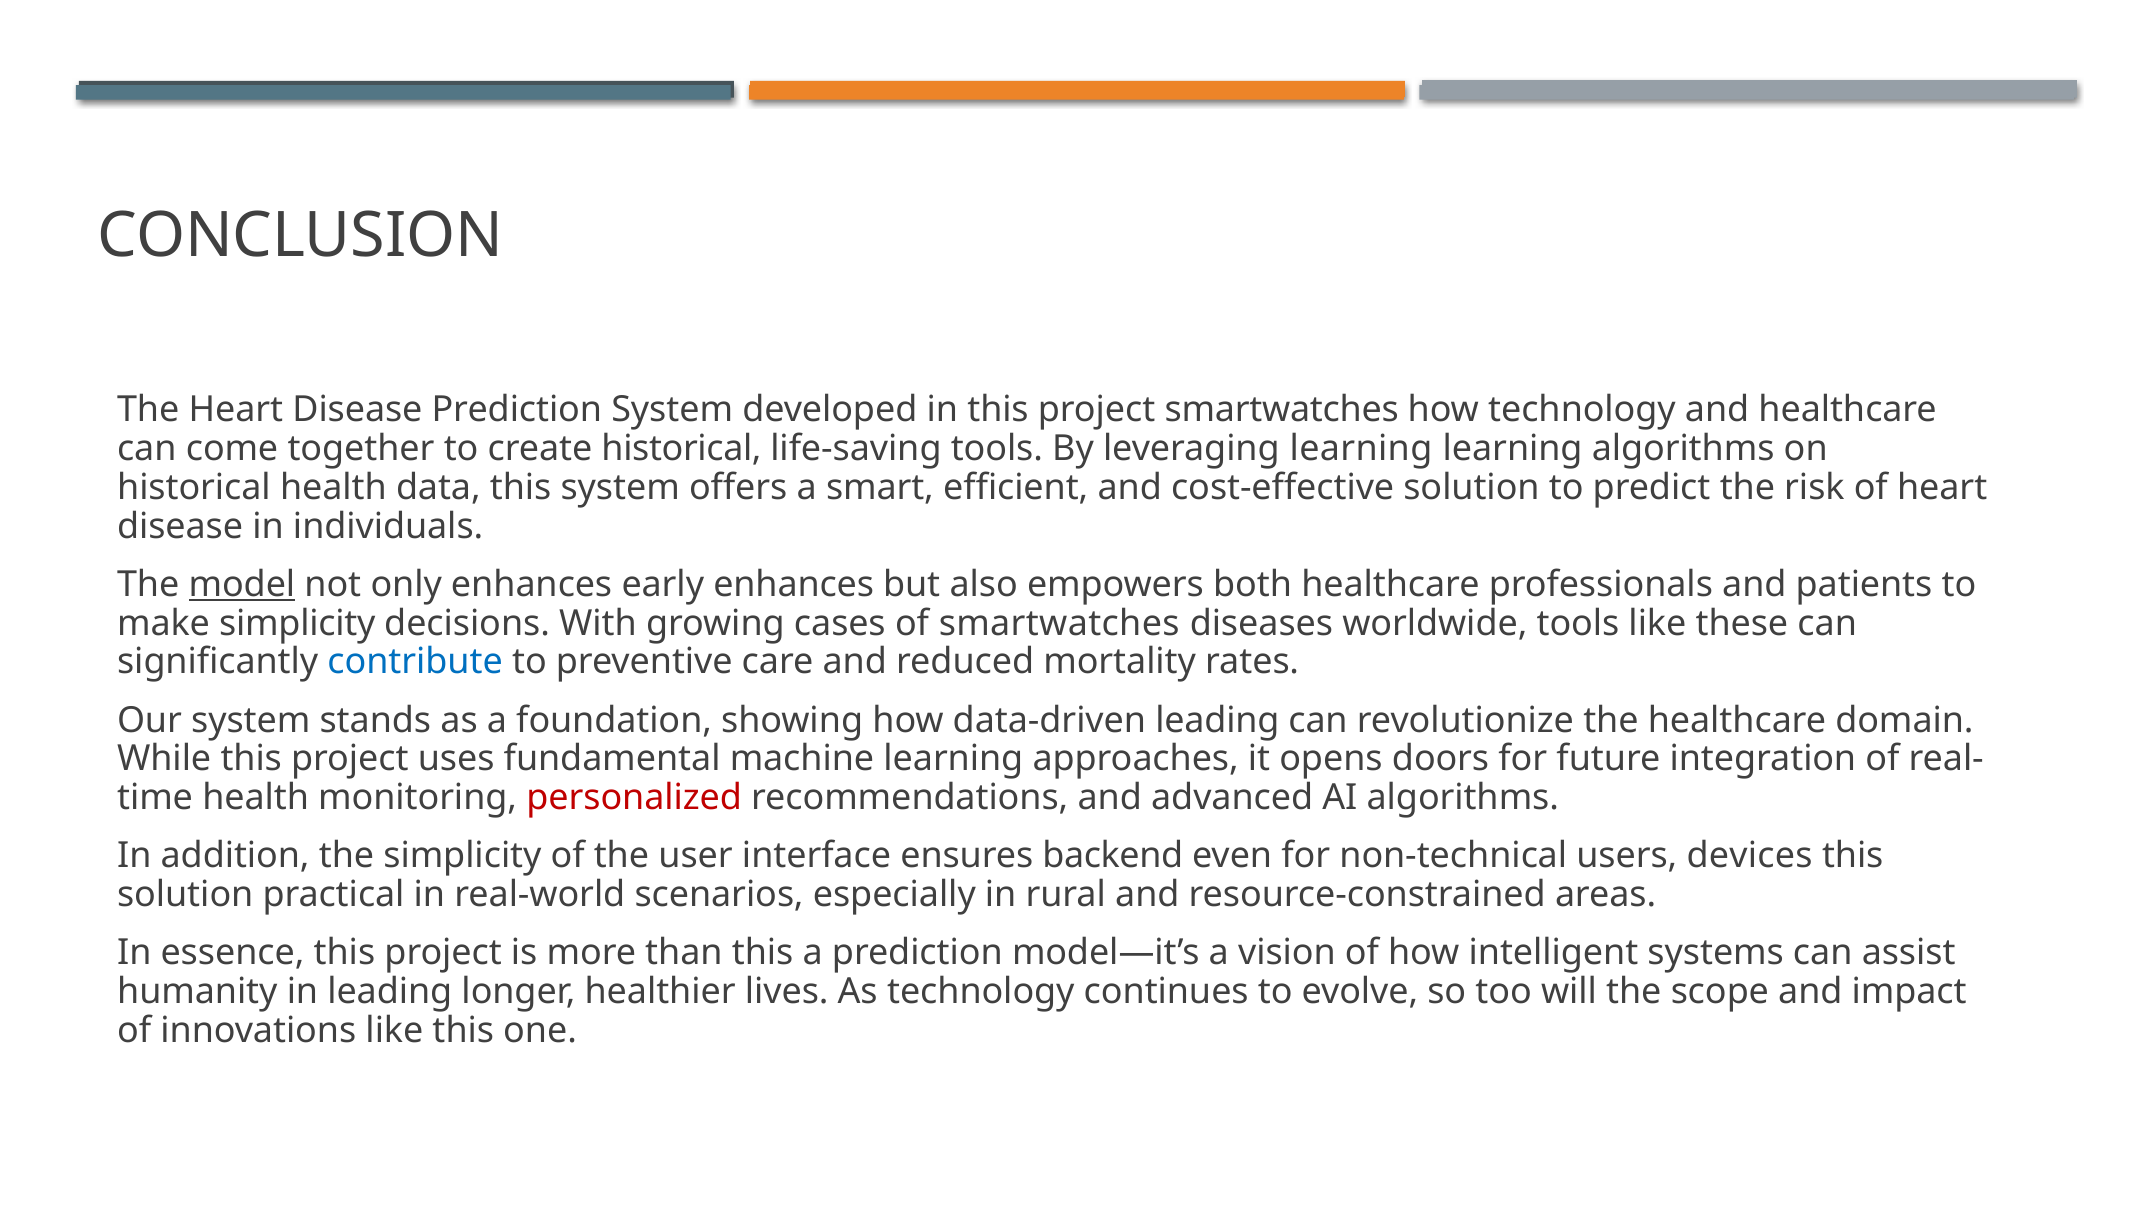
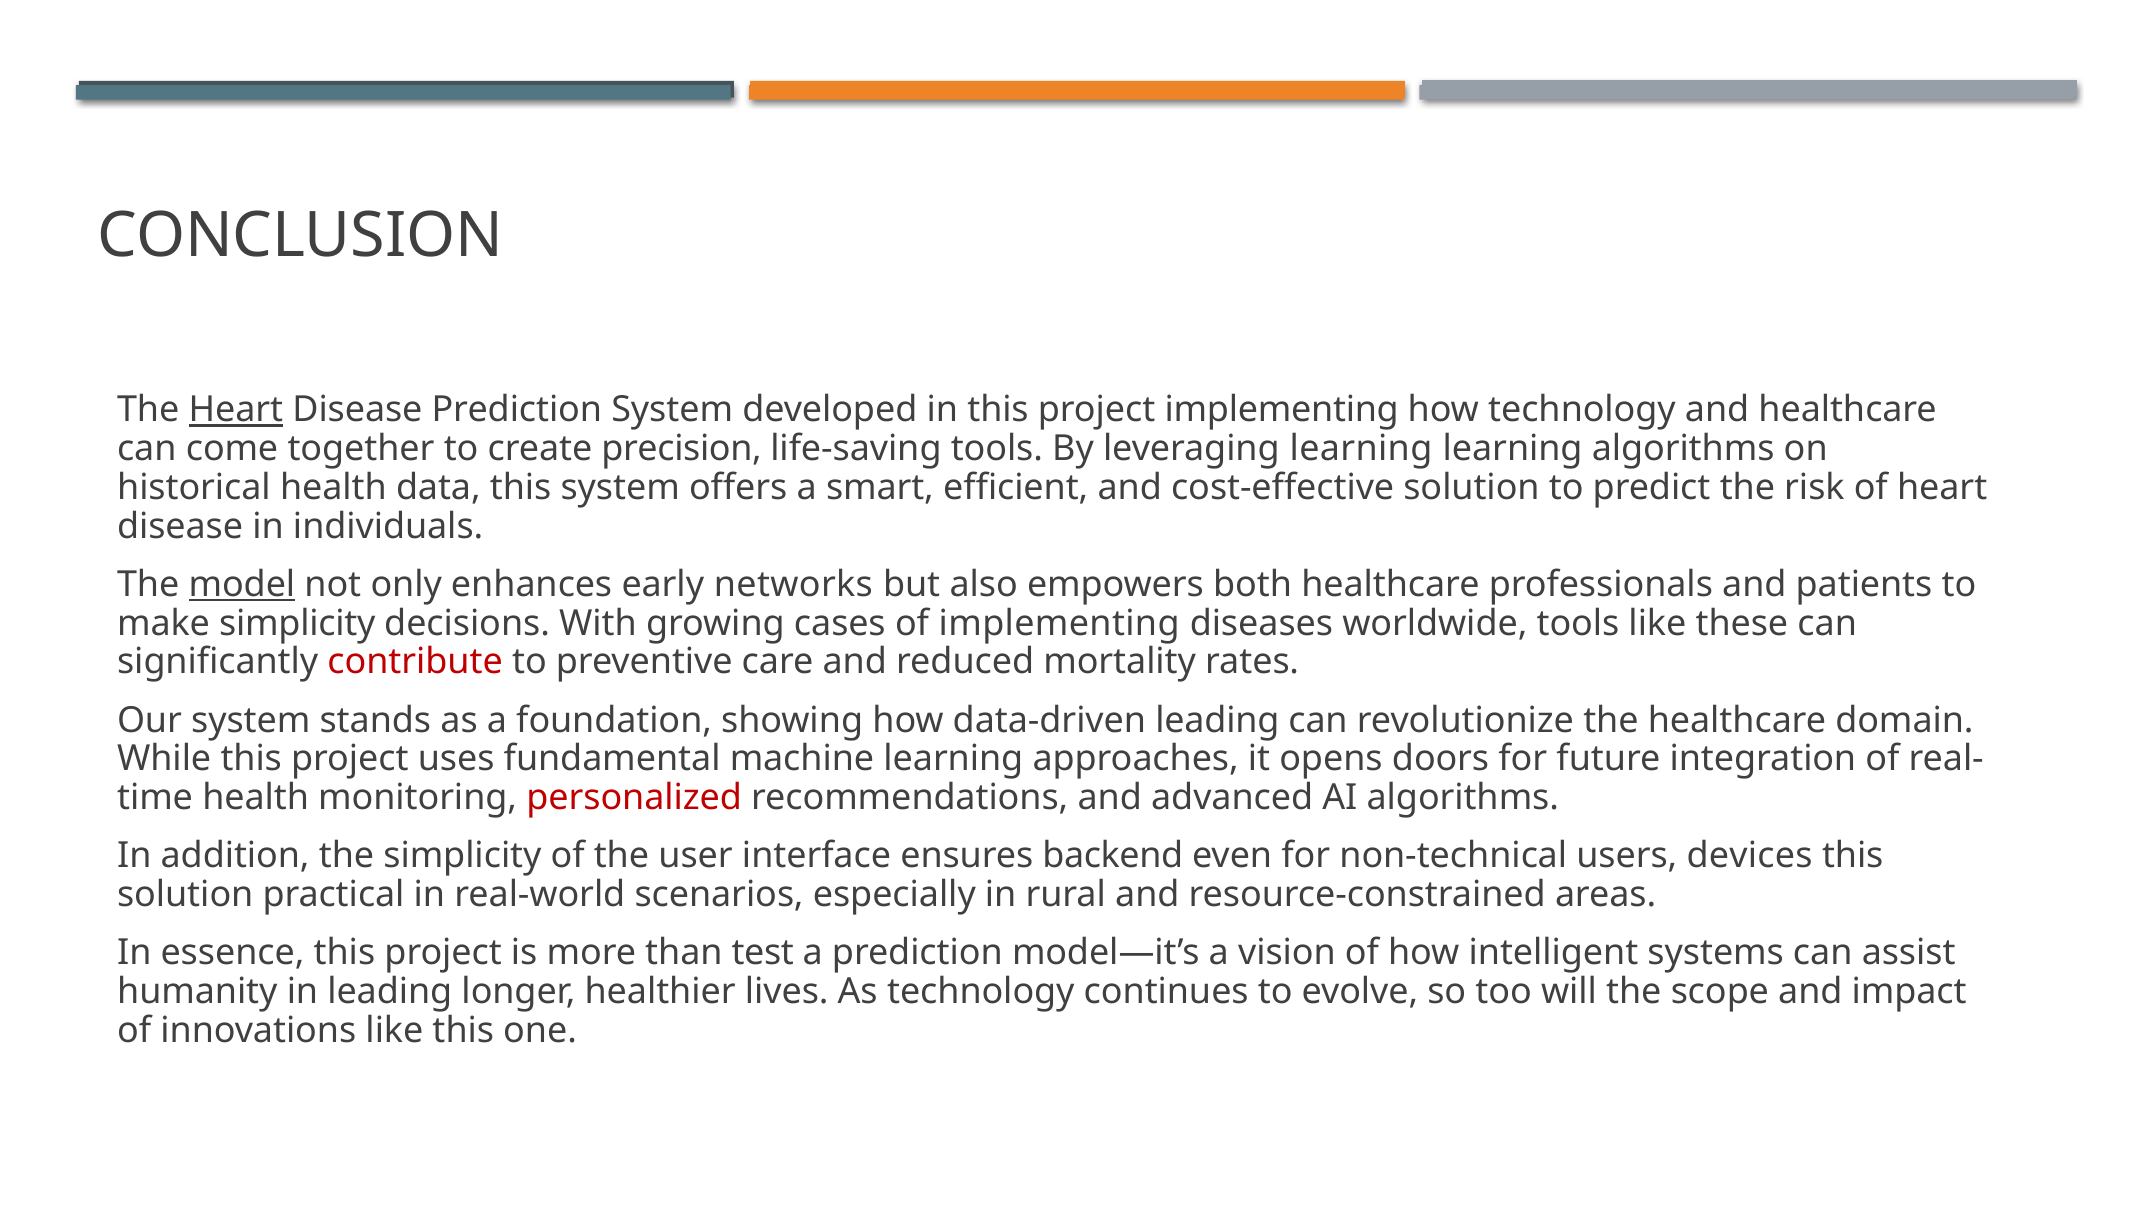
Heart underline: none -> present (236, 410)
project smartwatches: smartwatches -> implementing (1282, 410)
create historical: historical -> precision (682, 449)
early enhances: enhances -> networks (793, 584)
of smartwatches: smartwatches -> implementing (1059, 623)
contribute colour: blue -> red (415, 662)
than this: this -> test (763, 953)
